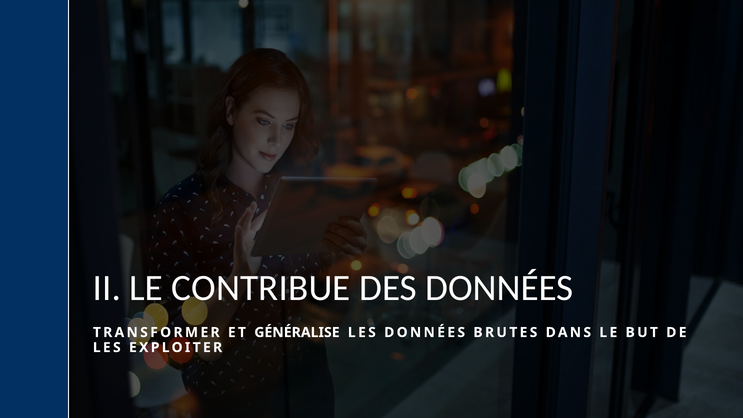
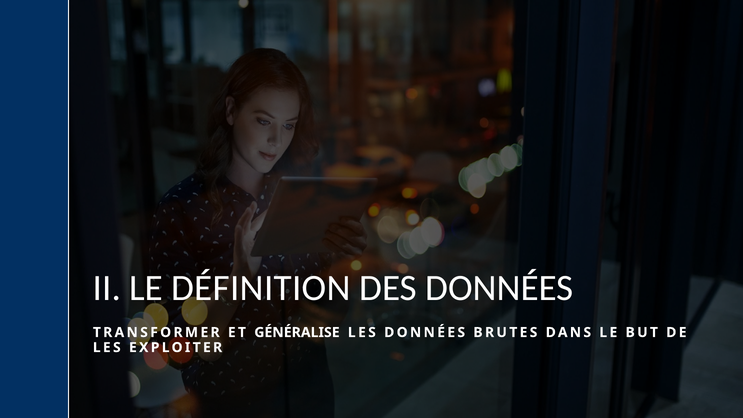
CONTRIBUE: CONTRIBUE -> DÉFINITION (261, 288)
